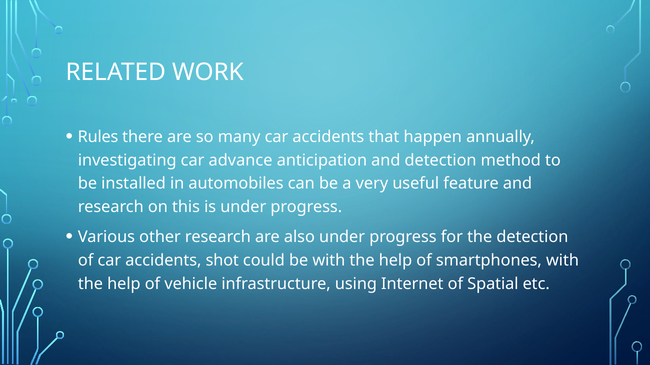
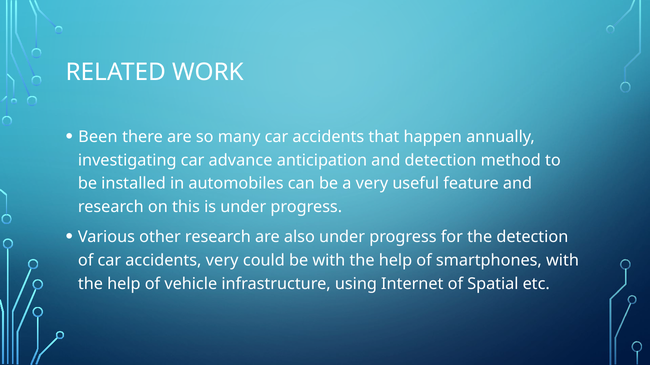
Rules: Rules -> Been (98, 137)
accidents shot: shot -> very (222, 261)
